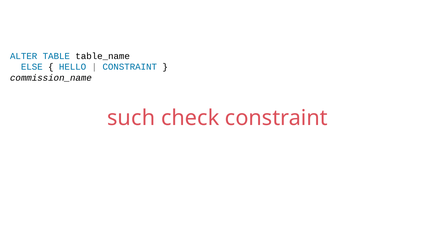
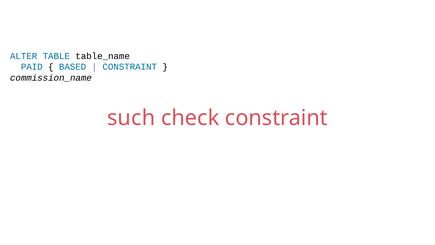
ELSE: ELSE -> PAID (32, 67)
HELLO: HELLO -> BASED (73, 67)
